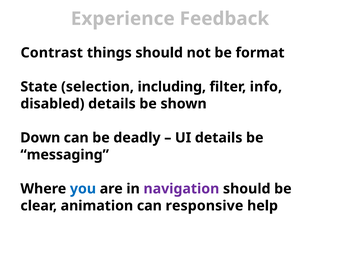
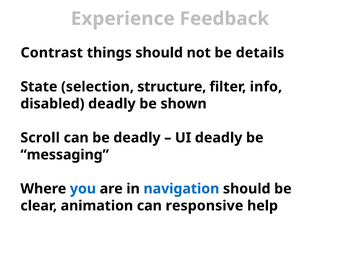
format: format -> details (260, 53)
including: including -> structure (172, 87)
disabled details: details -> deadly (112, 104)
Down: Down -> Scroll (40, 138)
UI details: details -> deadly (219, 138)
navigation colour: purple -> blue (181, 189)
